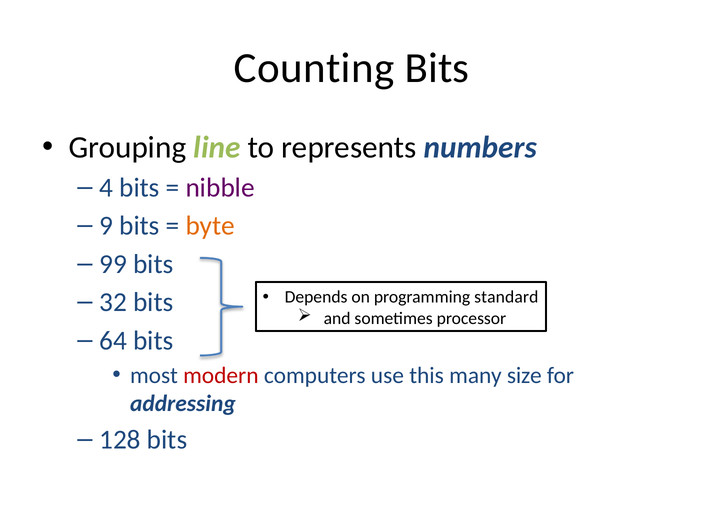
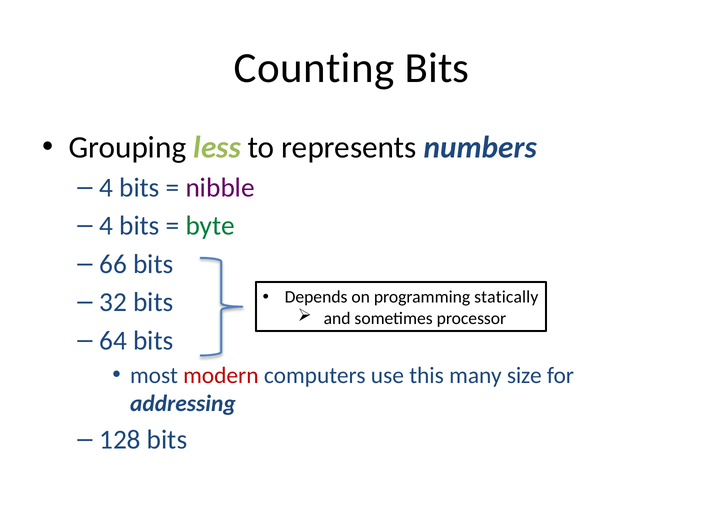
line: line -> less (217, 148)
9: 9 -> 4 (106, 226)
byte colour: orange -> green (210, 226)
99: 99 -> 66 (113, 264)
standard: standard -> statically (506, 297)
